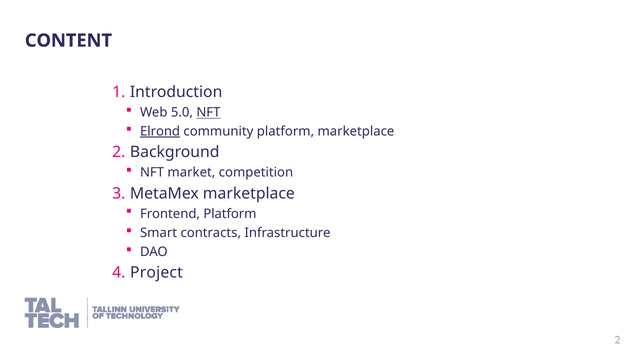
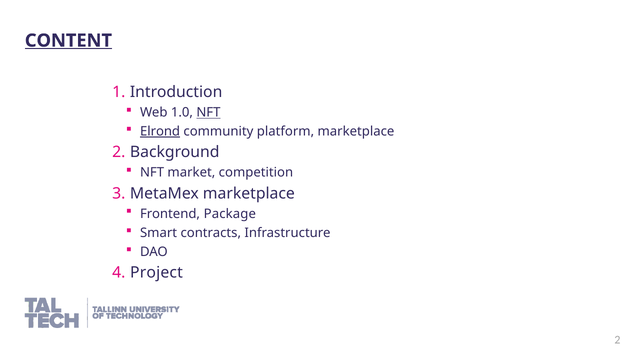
CONTENT underline: none -> present (68, 41)
5.0: 5.0 -> 1.0 (182, 113)
Frontend Platform: Platform -> Package (230, 214)
